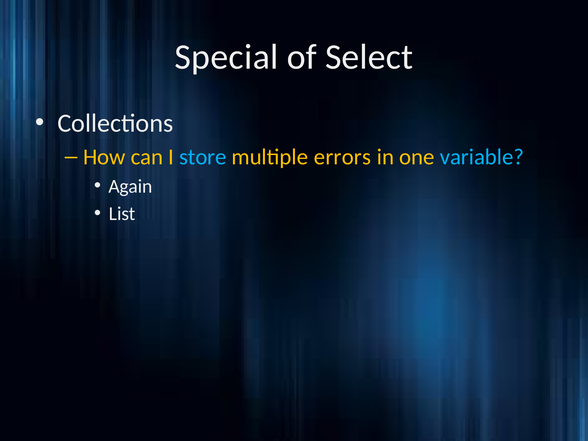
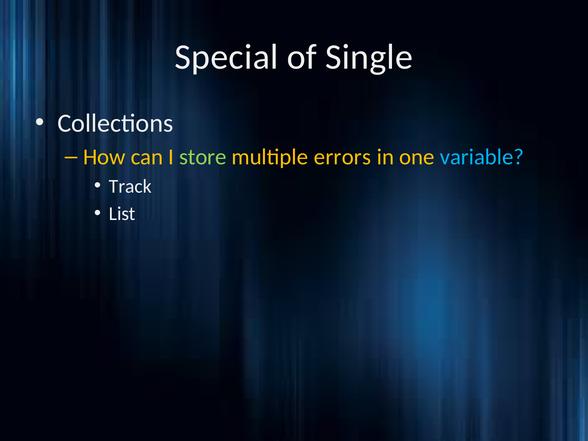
Select: Select -> Single (369, 57)
store colour: light blue -> light green (203, 157)
Again: Again -> Track (130, 186)
